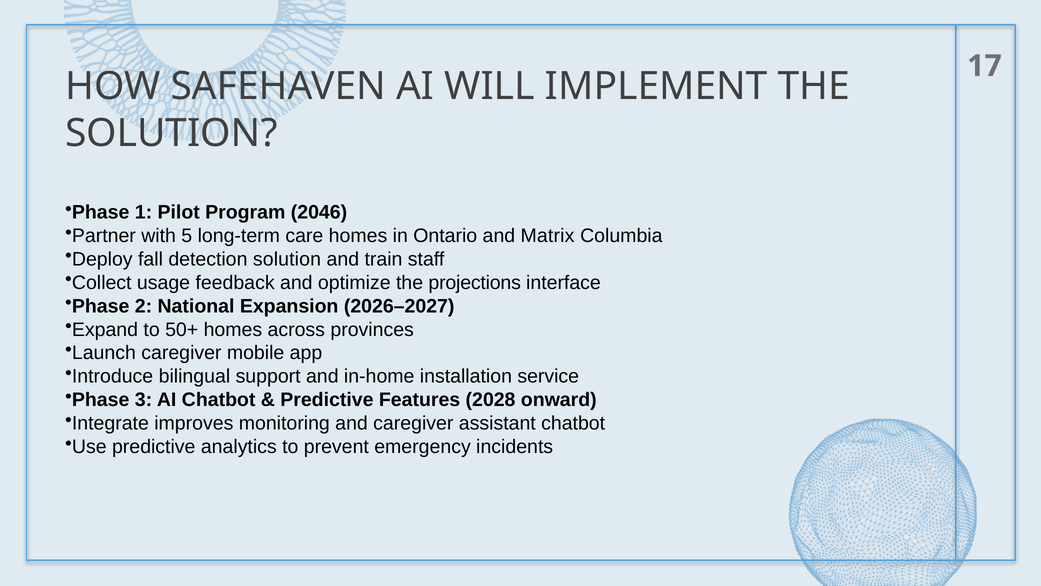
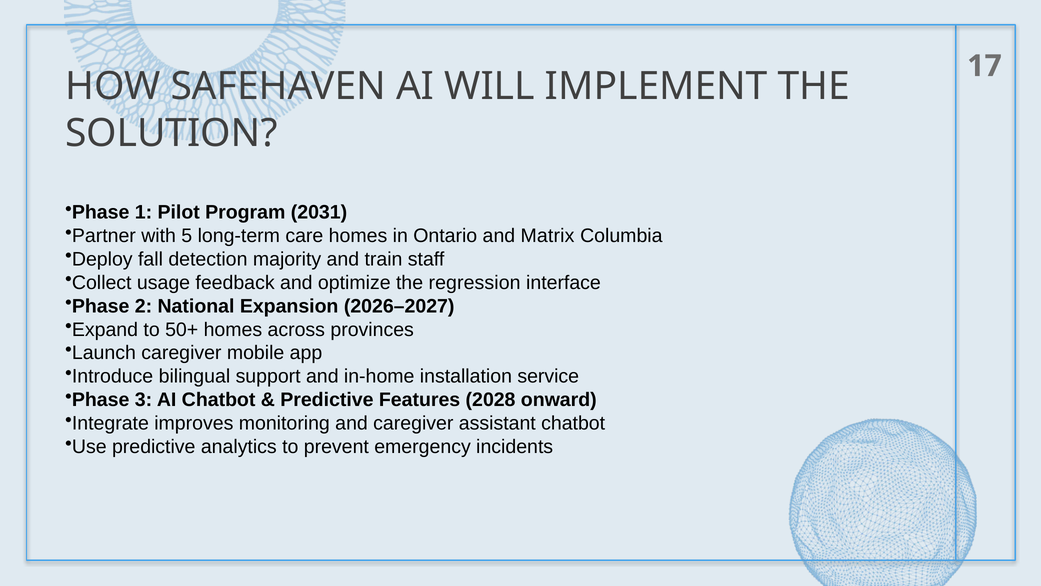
2046: 2046 -> 2031 (319, 212)
detection solution: solution -> majority (287, 259)
projections: projections -> regression (475, 282)
